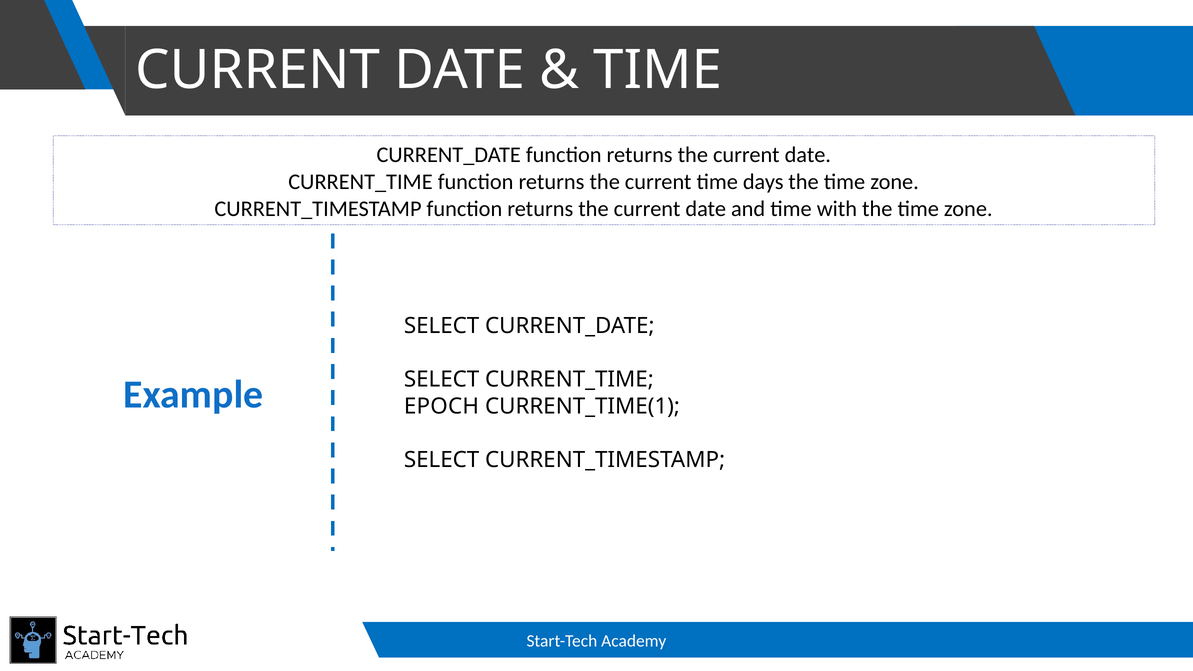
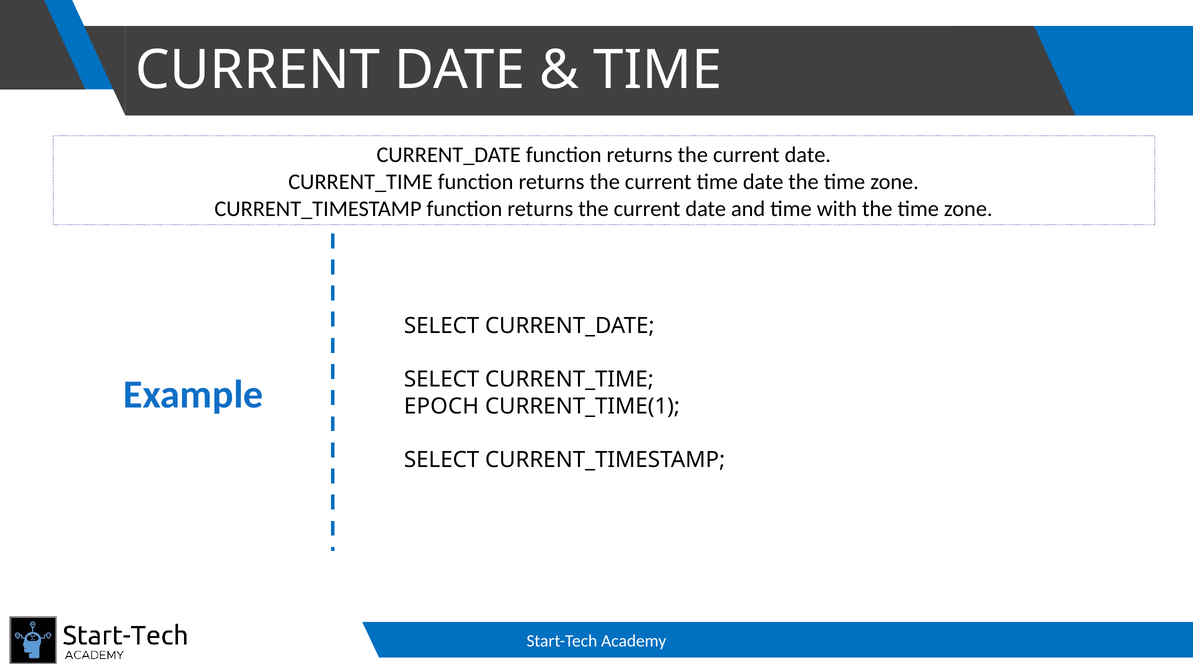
time days: days -> date (763, 182)
